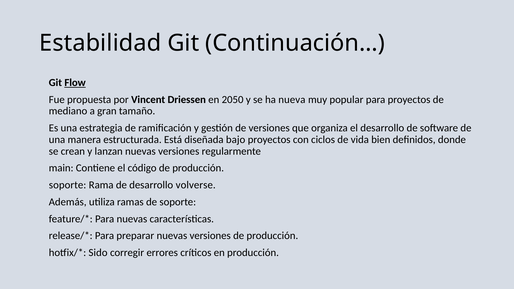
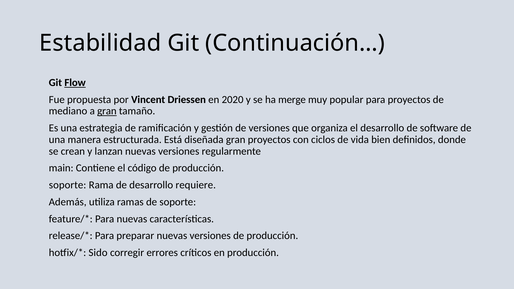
2050: 2050 -> 2020 (233, 100)
nueva: nueva -> merge (292, 100)
gran underline: none -> present (107, 111)
diseñada bajo: bajo -> gran (236, 140)
volverse: volverse -> requiere (196, 185)
